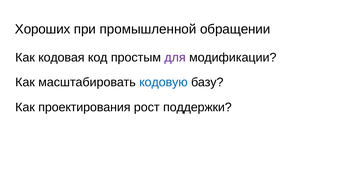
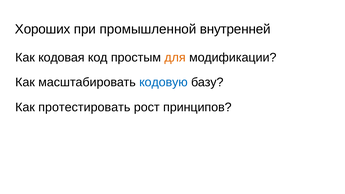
обращении: обращении -> внутренней (235, 29)
для colour: purple -> orange (175, 58)
проектирования: проектирования -> протестировать (84, 107)
поддержки: поддержки -> принципов (197, 107)
